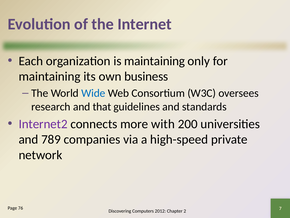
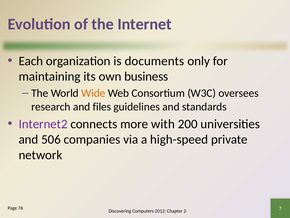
is maintaining: maintaining -> documents (154, 61)
Wide colour: blue -> orange (93, 93)
that: that -> files (102, 107)
789: 789 -> 506 (51, 139)
